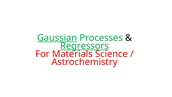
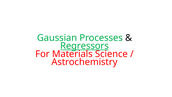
Gaussian underline: present -> none (57, 38)
